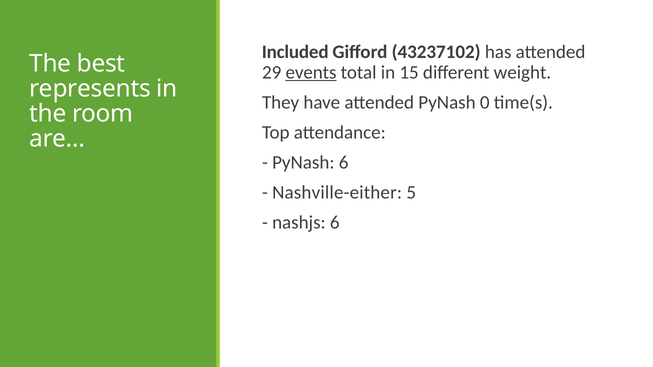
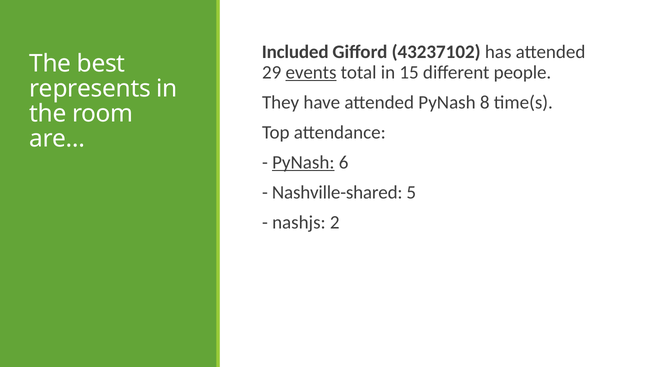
weight: weight -> people (522, 72)
0: 0 -> 8 (485, 102)
PyNash underline: none -> present (303, 162)
Nashville-either: Nashville-either -> Nashville-shared (337, 193)
nashjs 6: 6 -> 2 (335, 223)
